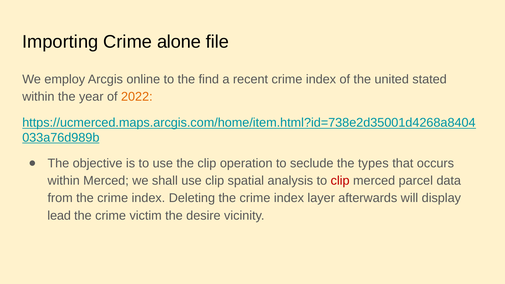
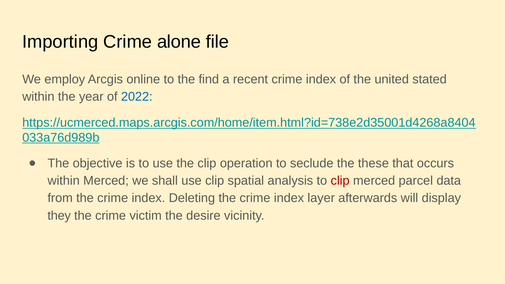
2022 colour: orange -> blue (137, 97)
types: types -> these (373, 163)
lead: lead -> they (59, 216)
